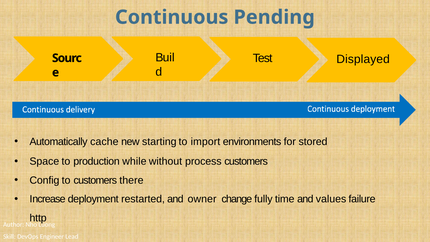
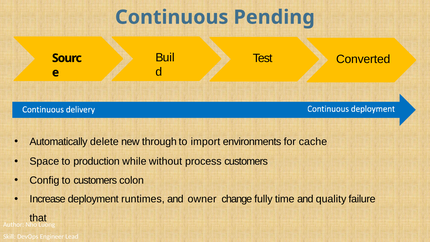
Displayed: Displayed -> Converted (363, 59)
cache: cache -> delete (104, 142)
starting: starting -> through (159, 142)
stored: stored -> cache (313, 142)
there: there -> colon (132, 180)
restarted: restarted -> runtimes (143, 199)
values: values -> quality (331, 199)
http: http -> that (38, 218)
